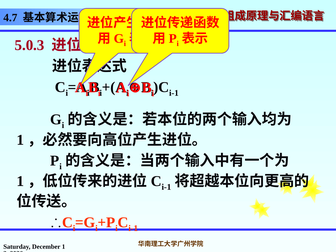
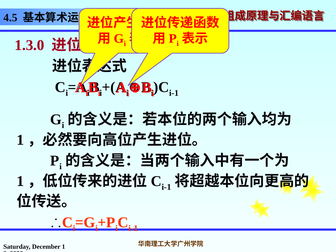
4.7: 4.7 -> 4.5 (10, 18)
5.0.3: 5.0.3 -> 1.3.0 (29, 45)
